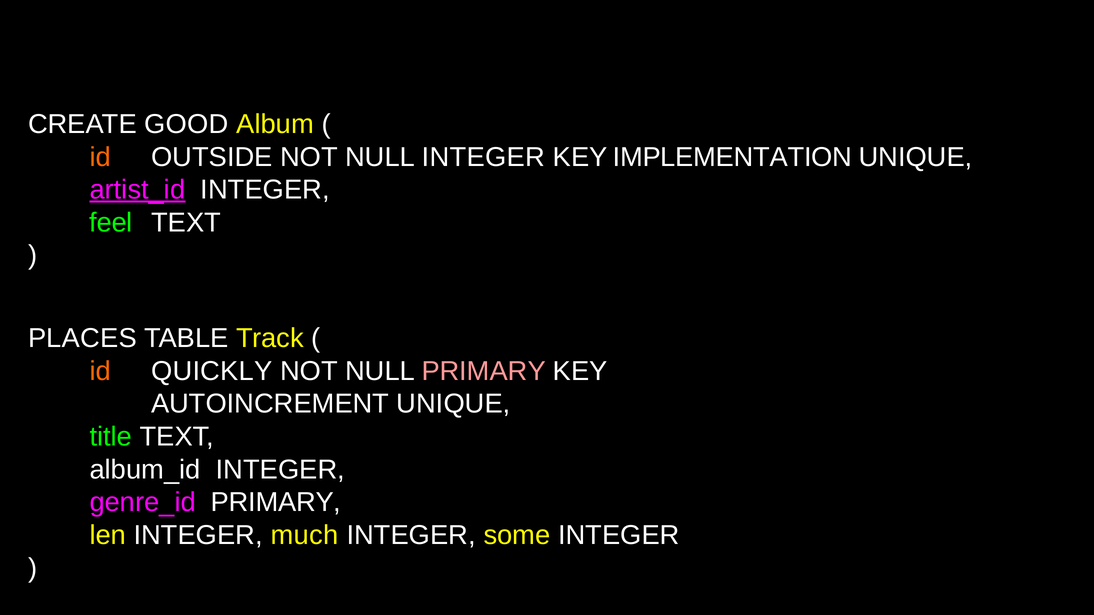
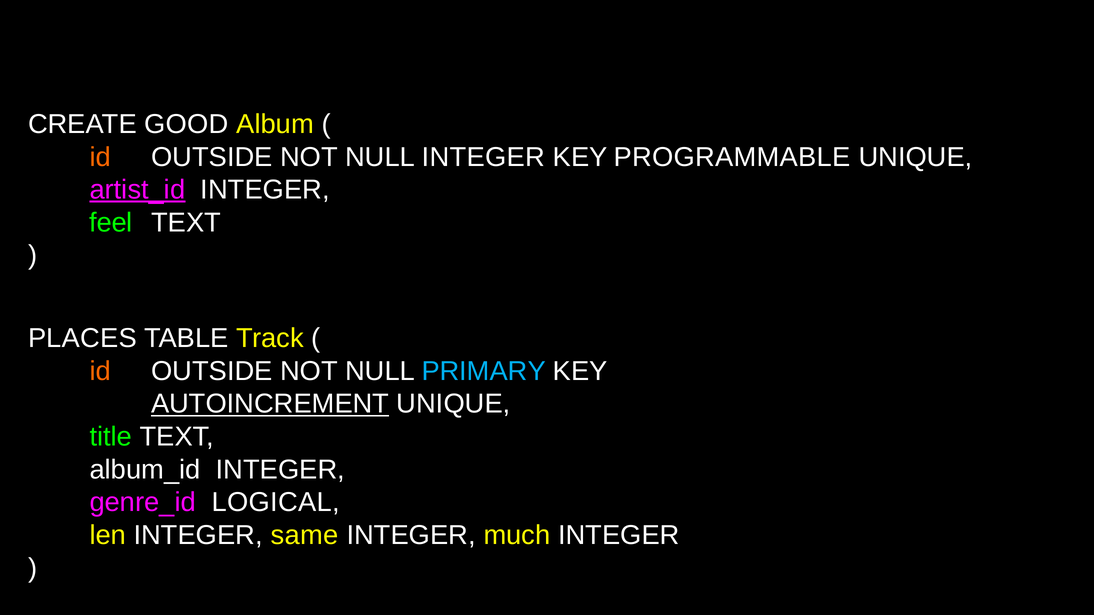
IMPLEMENTATION: IMPLEMENTATION -> PROGRAMMABLE (732, 157)
QUICKLY: QUICKLY -> OUTSIDE (212, 371)
PRIMARY colour: pink -> light blue (484, 371)
AUTOINCREMENT underline: none -> present (270, 404)
genre_id PRIMARY: PRIMARY -> LOGICAL (276, 503)
much: much -> same (305, 536)
some: some -> much (517, 536)
